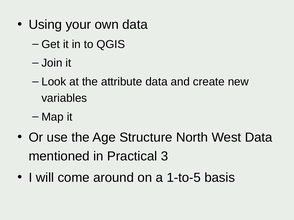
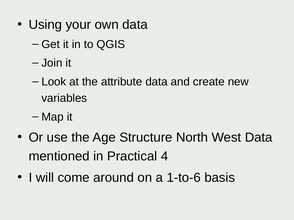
3: 3 -> 4 (164, 156)
1-to-5: 1-to-5 -> 1-to-6 (184, 178)
